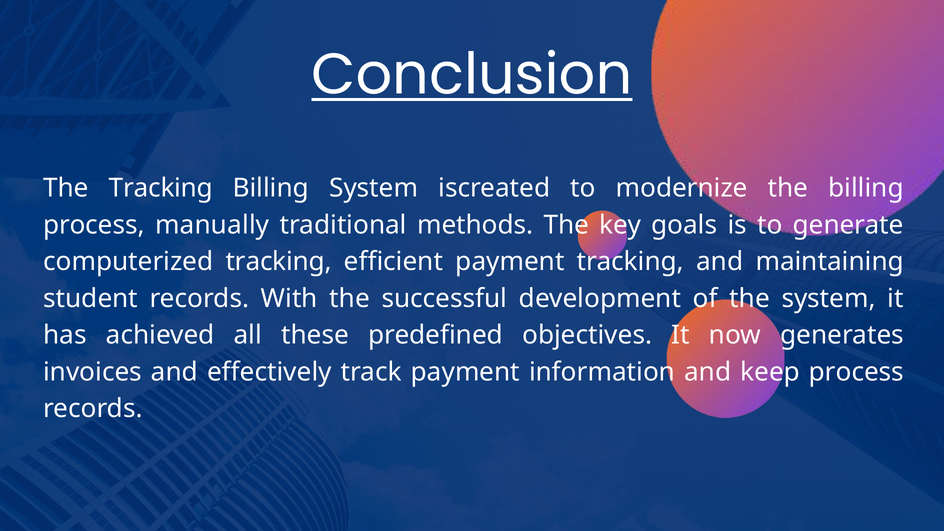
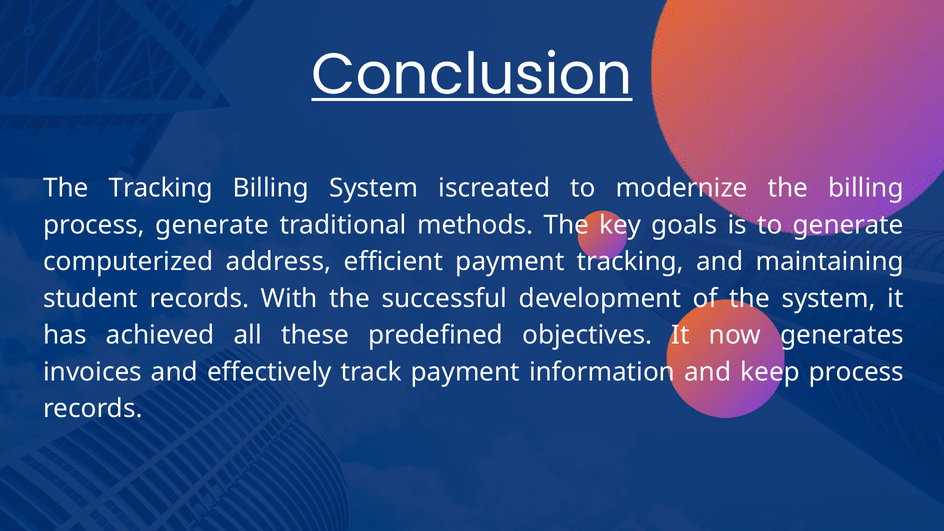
process manually: manually -> generate (212, 225)
computerized tracking: tracking -> address (279, 262)
